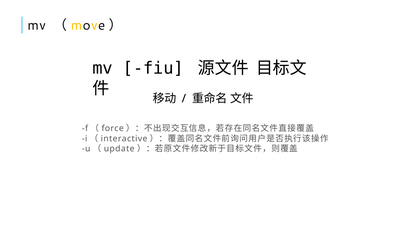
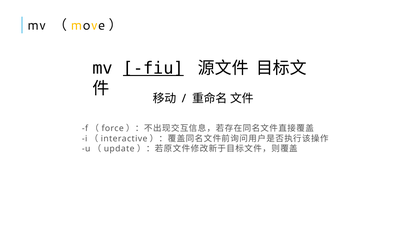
fiu underline: none -> present (153, 68)
